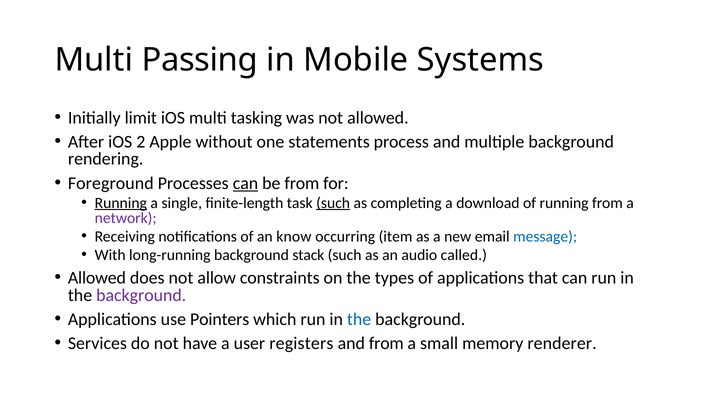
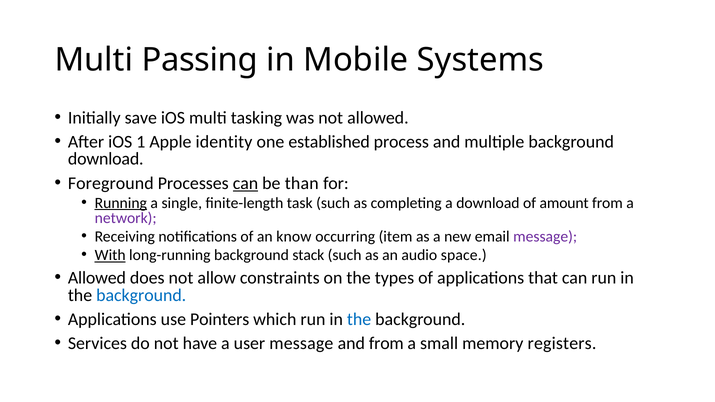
limit: limit -> save (141, 118)
2: 2 -> 1 (141, 142)
without: without -> identity (224, 142)
statements: statements -> established (329, 142)
rendering: rendering -> download (106, 159)
be from: from -> than (302, 183)
such underline: present -> none (333, 203)
of running: running -> amount (564, 203)
message colour: blue -> purple (545, 237)
With underline: none -> present (110, 255)
called: called -> space (464, 255)
background colour: purple -> blue (141, 295)
user registers: registers -> message (301, 344)
renderer: renderer -> registers (562, 344)
